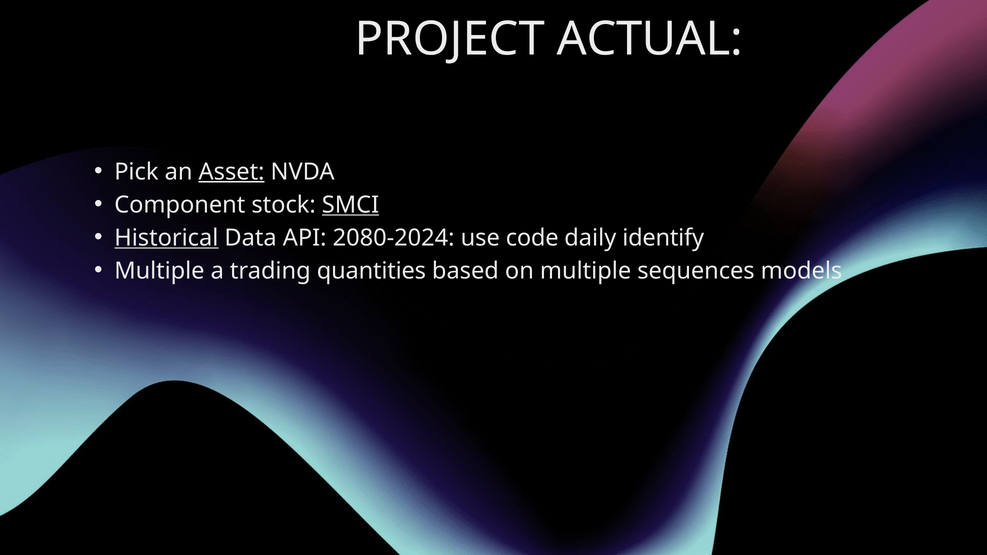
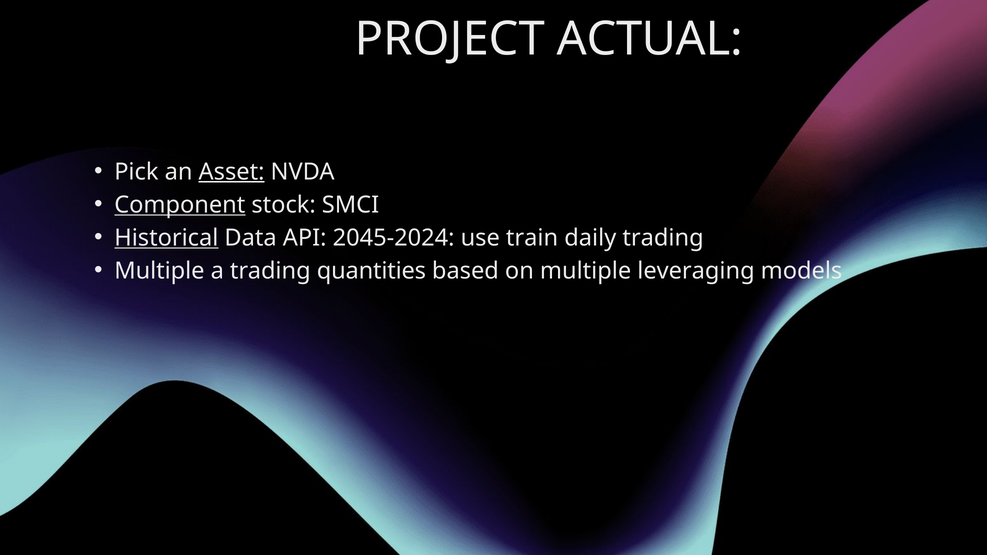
Component underline: none -> present (180, 205)
SMCI underline: present -> none (351, 205)
2080-2024: 2080-2024 -> 2045-2024 (394, 238)
code: code -> train (532, 238)
daily identify: identify -> trading (663, 238)
sequences: sequences -> leveraging (696, 271)
